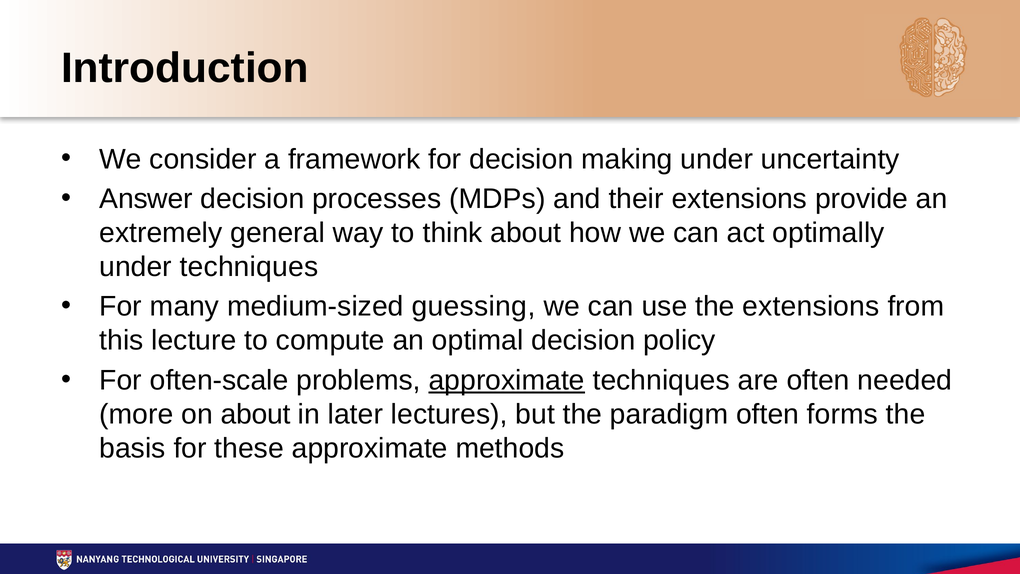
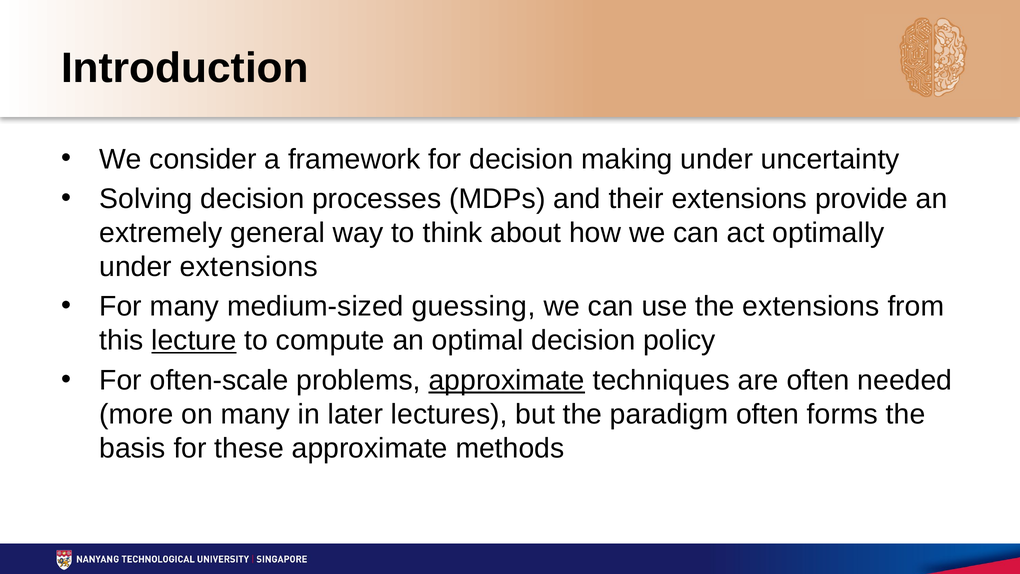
Answer: Answer -> Solving (146, 199)
under techniques: techniques -> extensions (249, 267)
lecture underline: none -> present (194, 340)
on about: about -> many (255, 414)
